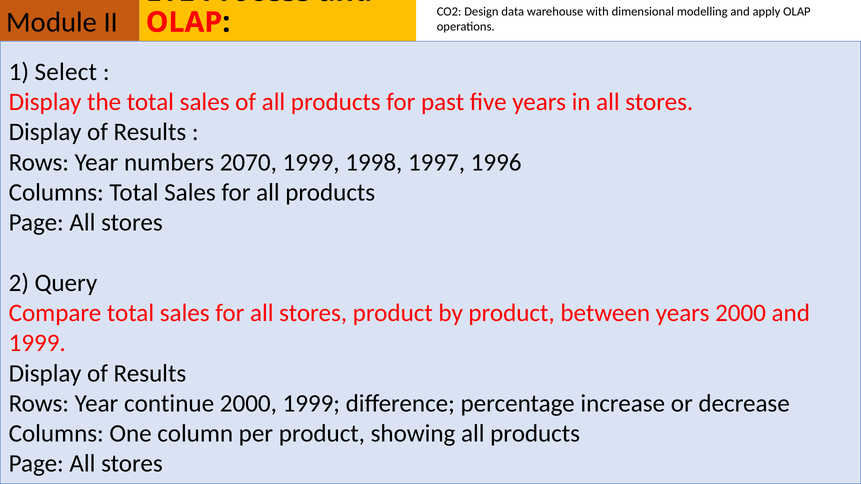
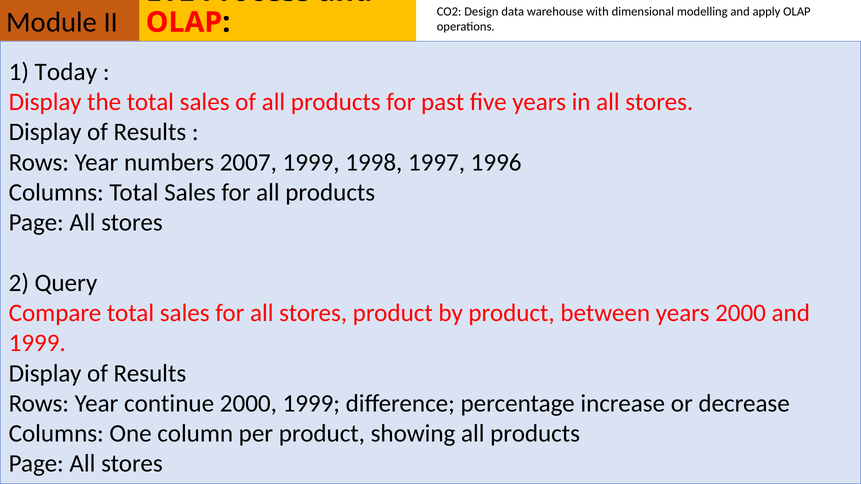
Select: Select -> Today (66, 72)
2070: 2070 -> 2007 (248, 162)
